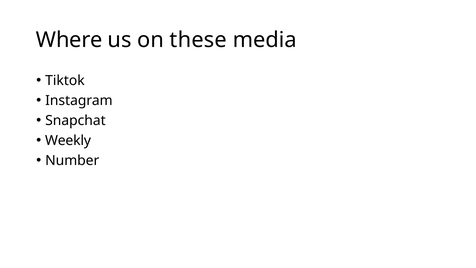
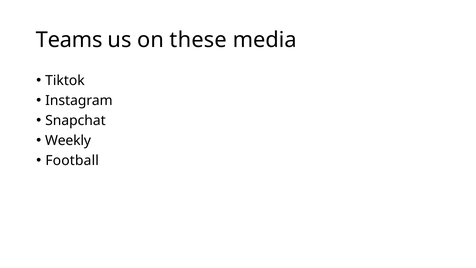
Where: Where -> Teams (69, 40)
Number: Number -> Football (72, 160)
